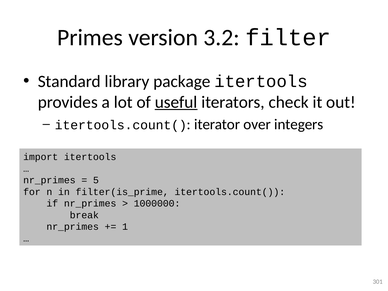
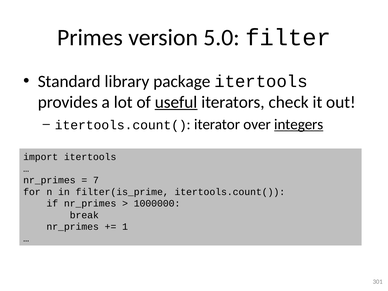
3.2: 3.2 -> 5.0 (222, 38)
integers underline: none -> present (299, 124)
5: 5 -> 7 (96, 180)
